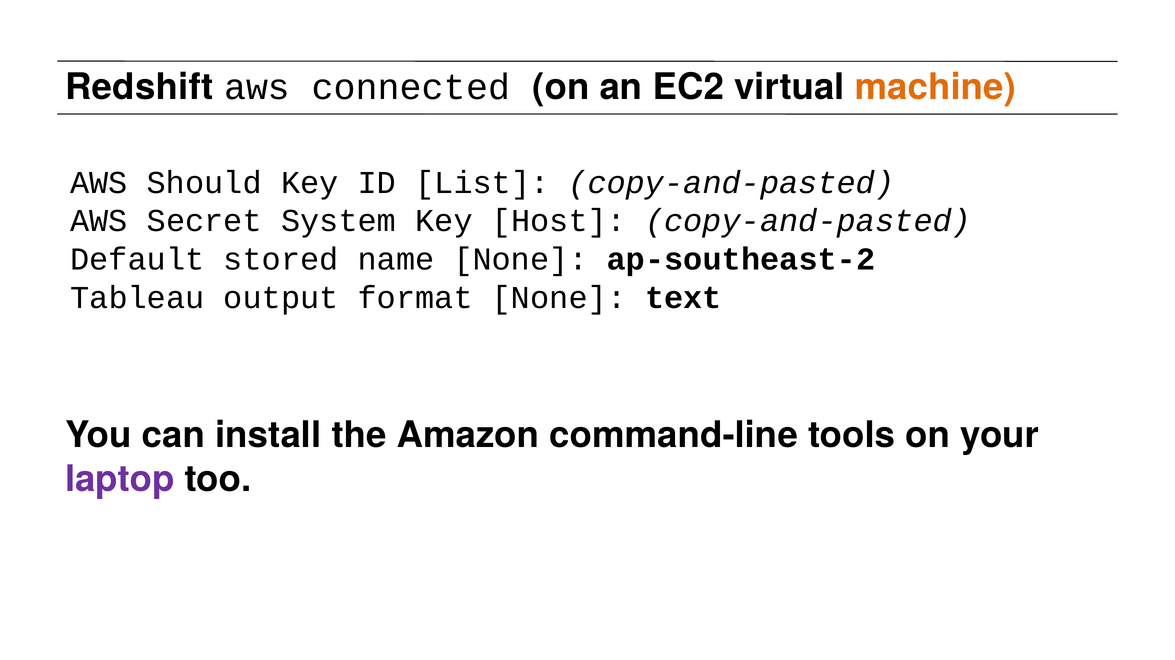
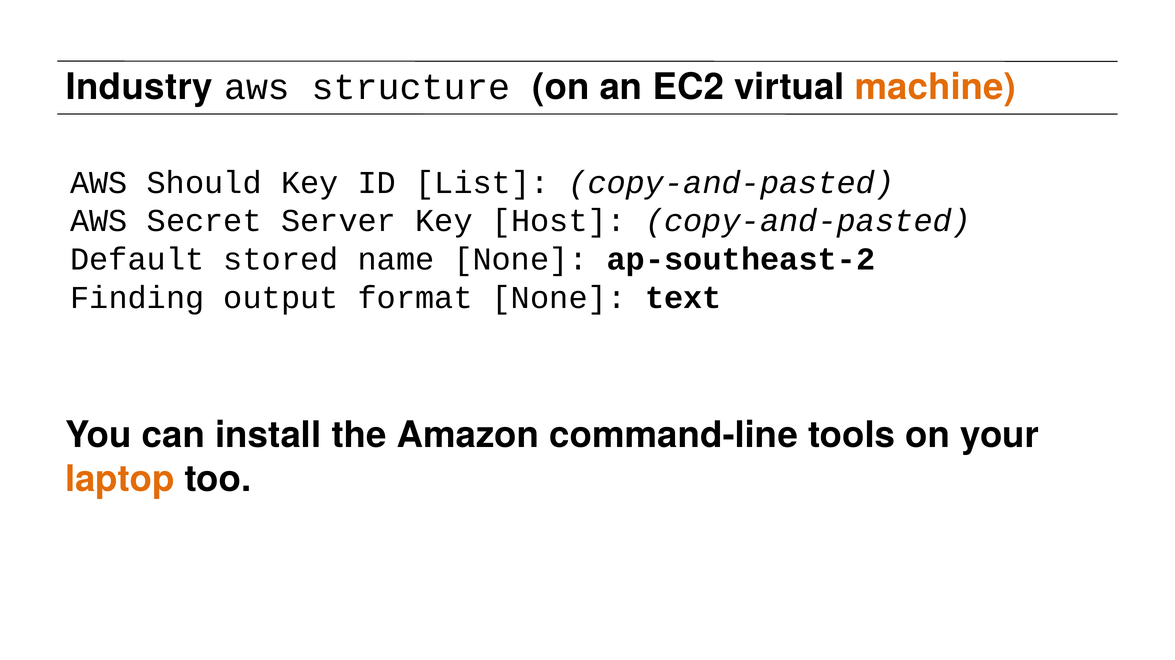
Redshift: Redshift -> Industry (139, 87)
connected: connected -> structure (411, 87)
System: System -> Server (339, 221)
Tableau: Tableau -> Finding (137, 297)
laptop colour: purple -> orange (120, 479)
